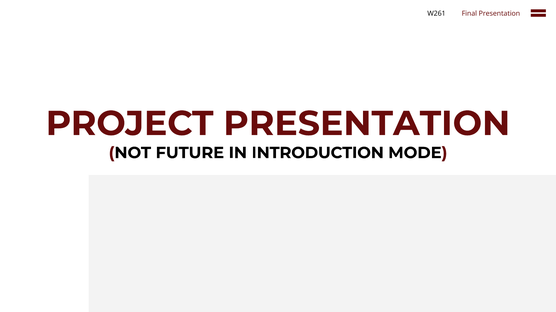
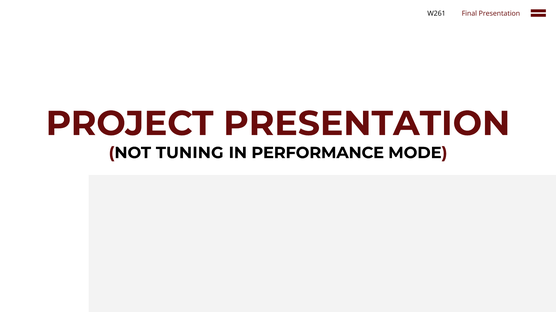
FUTURE: FUTURE -> TUNING (190, 153)
INTRODUCTION: INTRODUCTION -> PERFORMANCE (318, 153)
